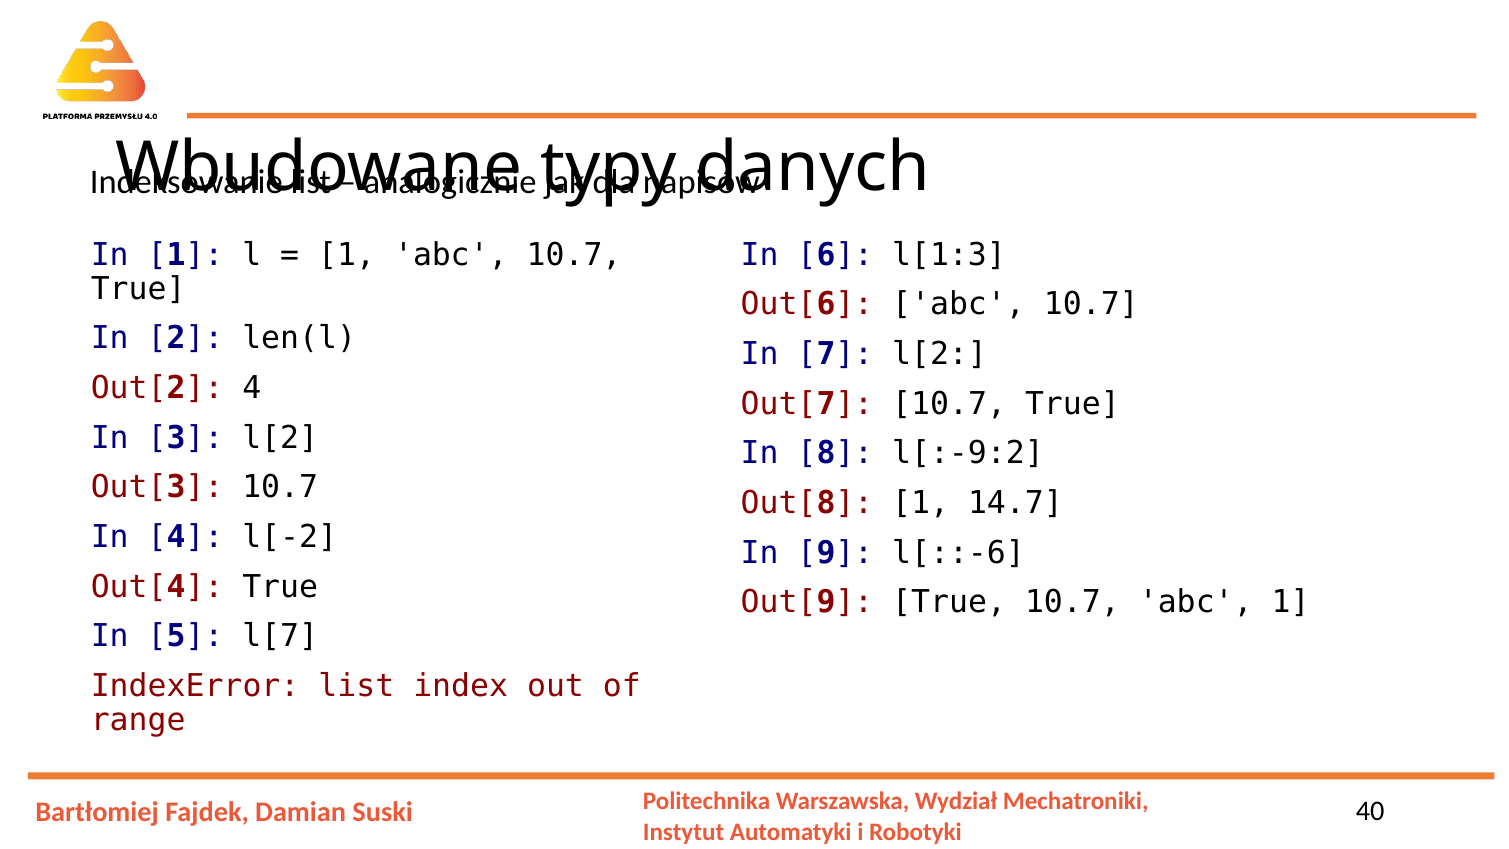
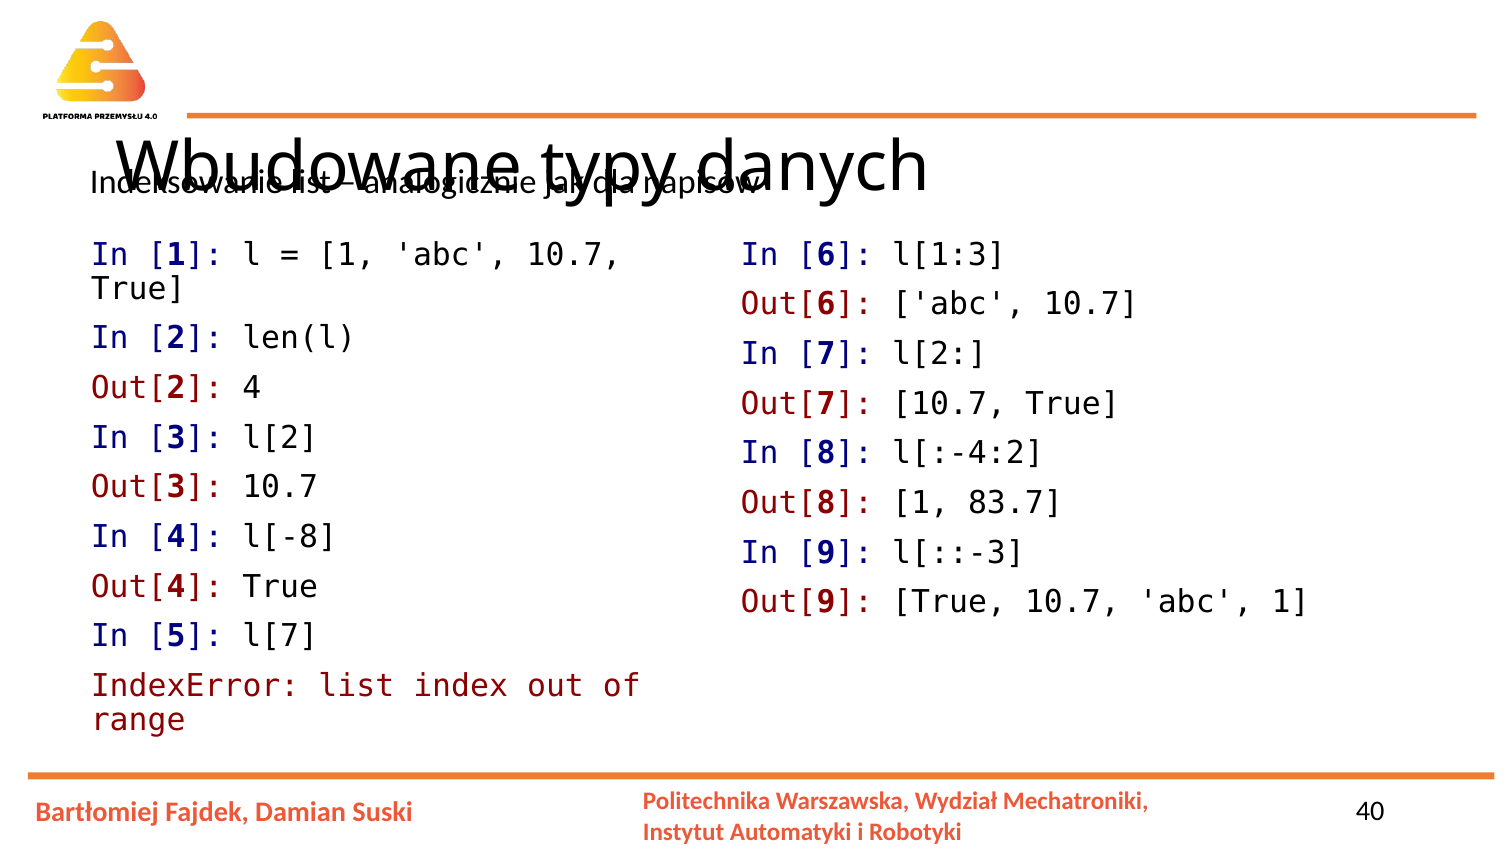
l[:-9:2: l[:-9:2 -> l[:-4:2 (968, 453)
14.7: 14.7 -> 83.7 (1015, 503)
l[-2: l[-2 -> l[-8 (290, 537)
l[::-6: l[::-6 -> l[::-3 (958, 553)
